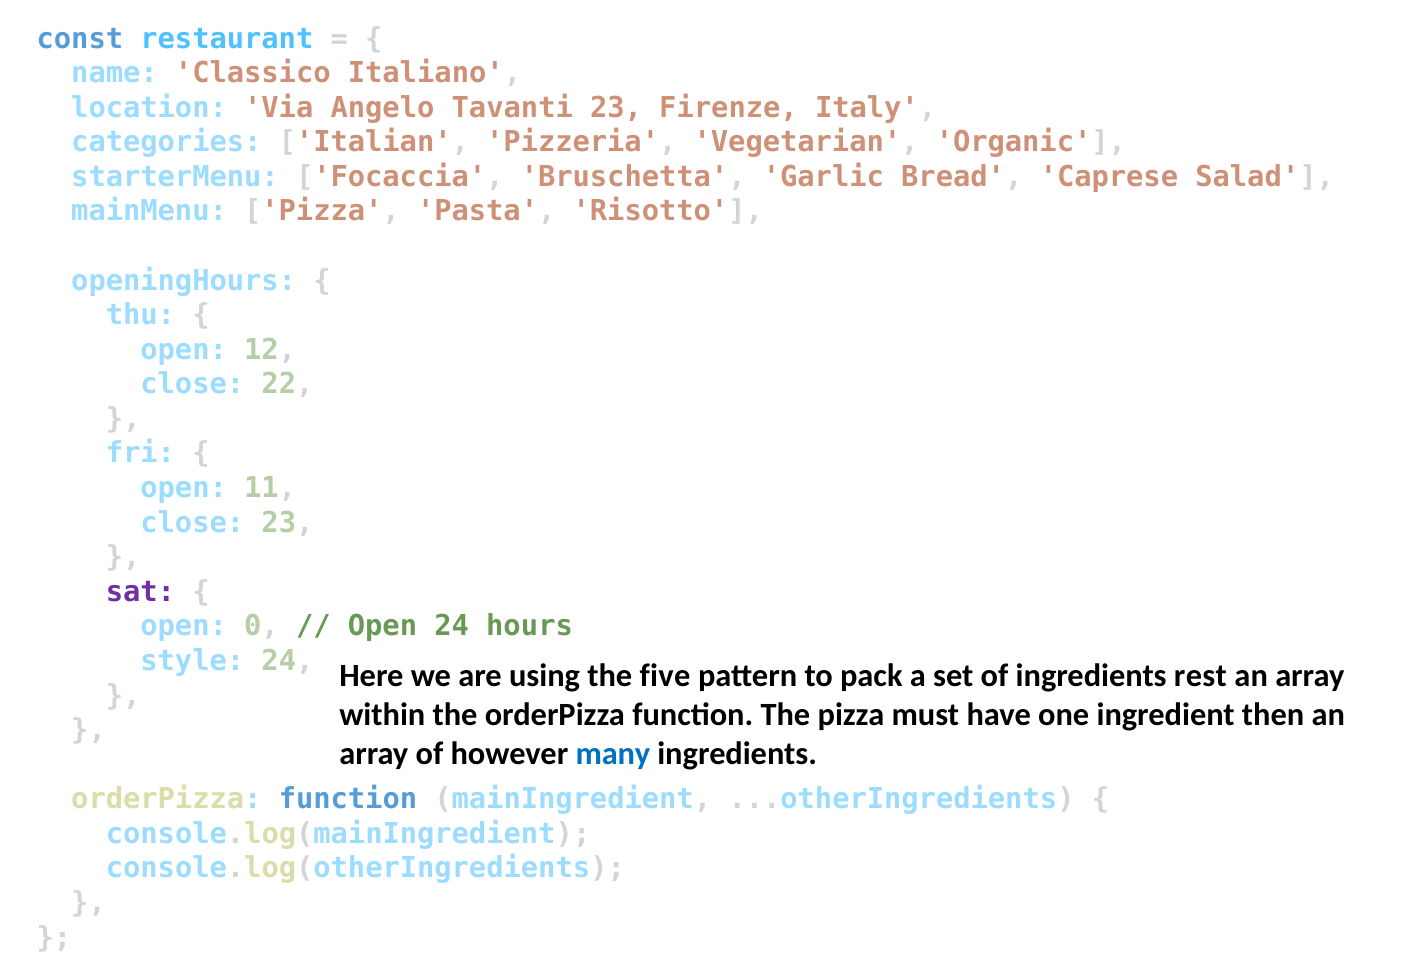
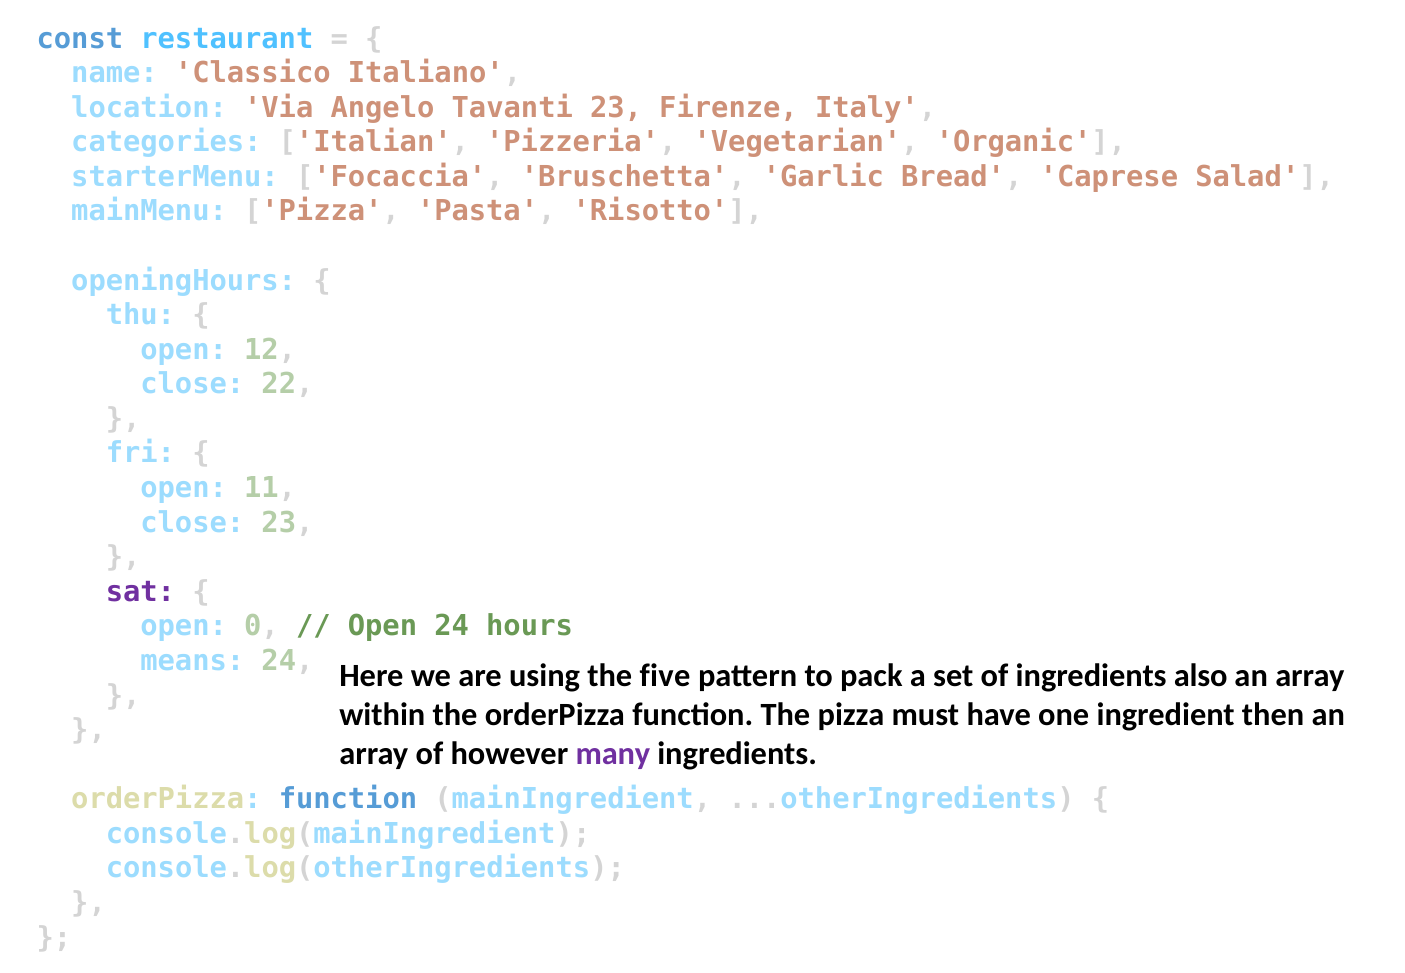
style: style -> means (192, 661)
rest: rest -> also (1201, 675)
many colour: blue -> purple (613, 753)
